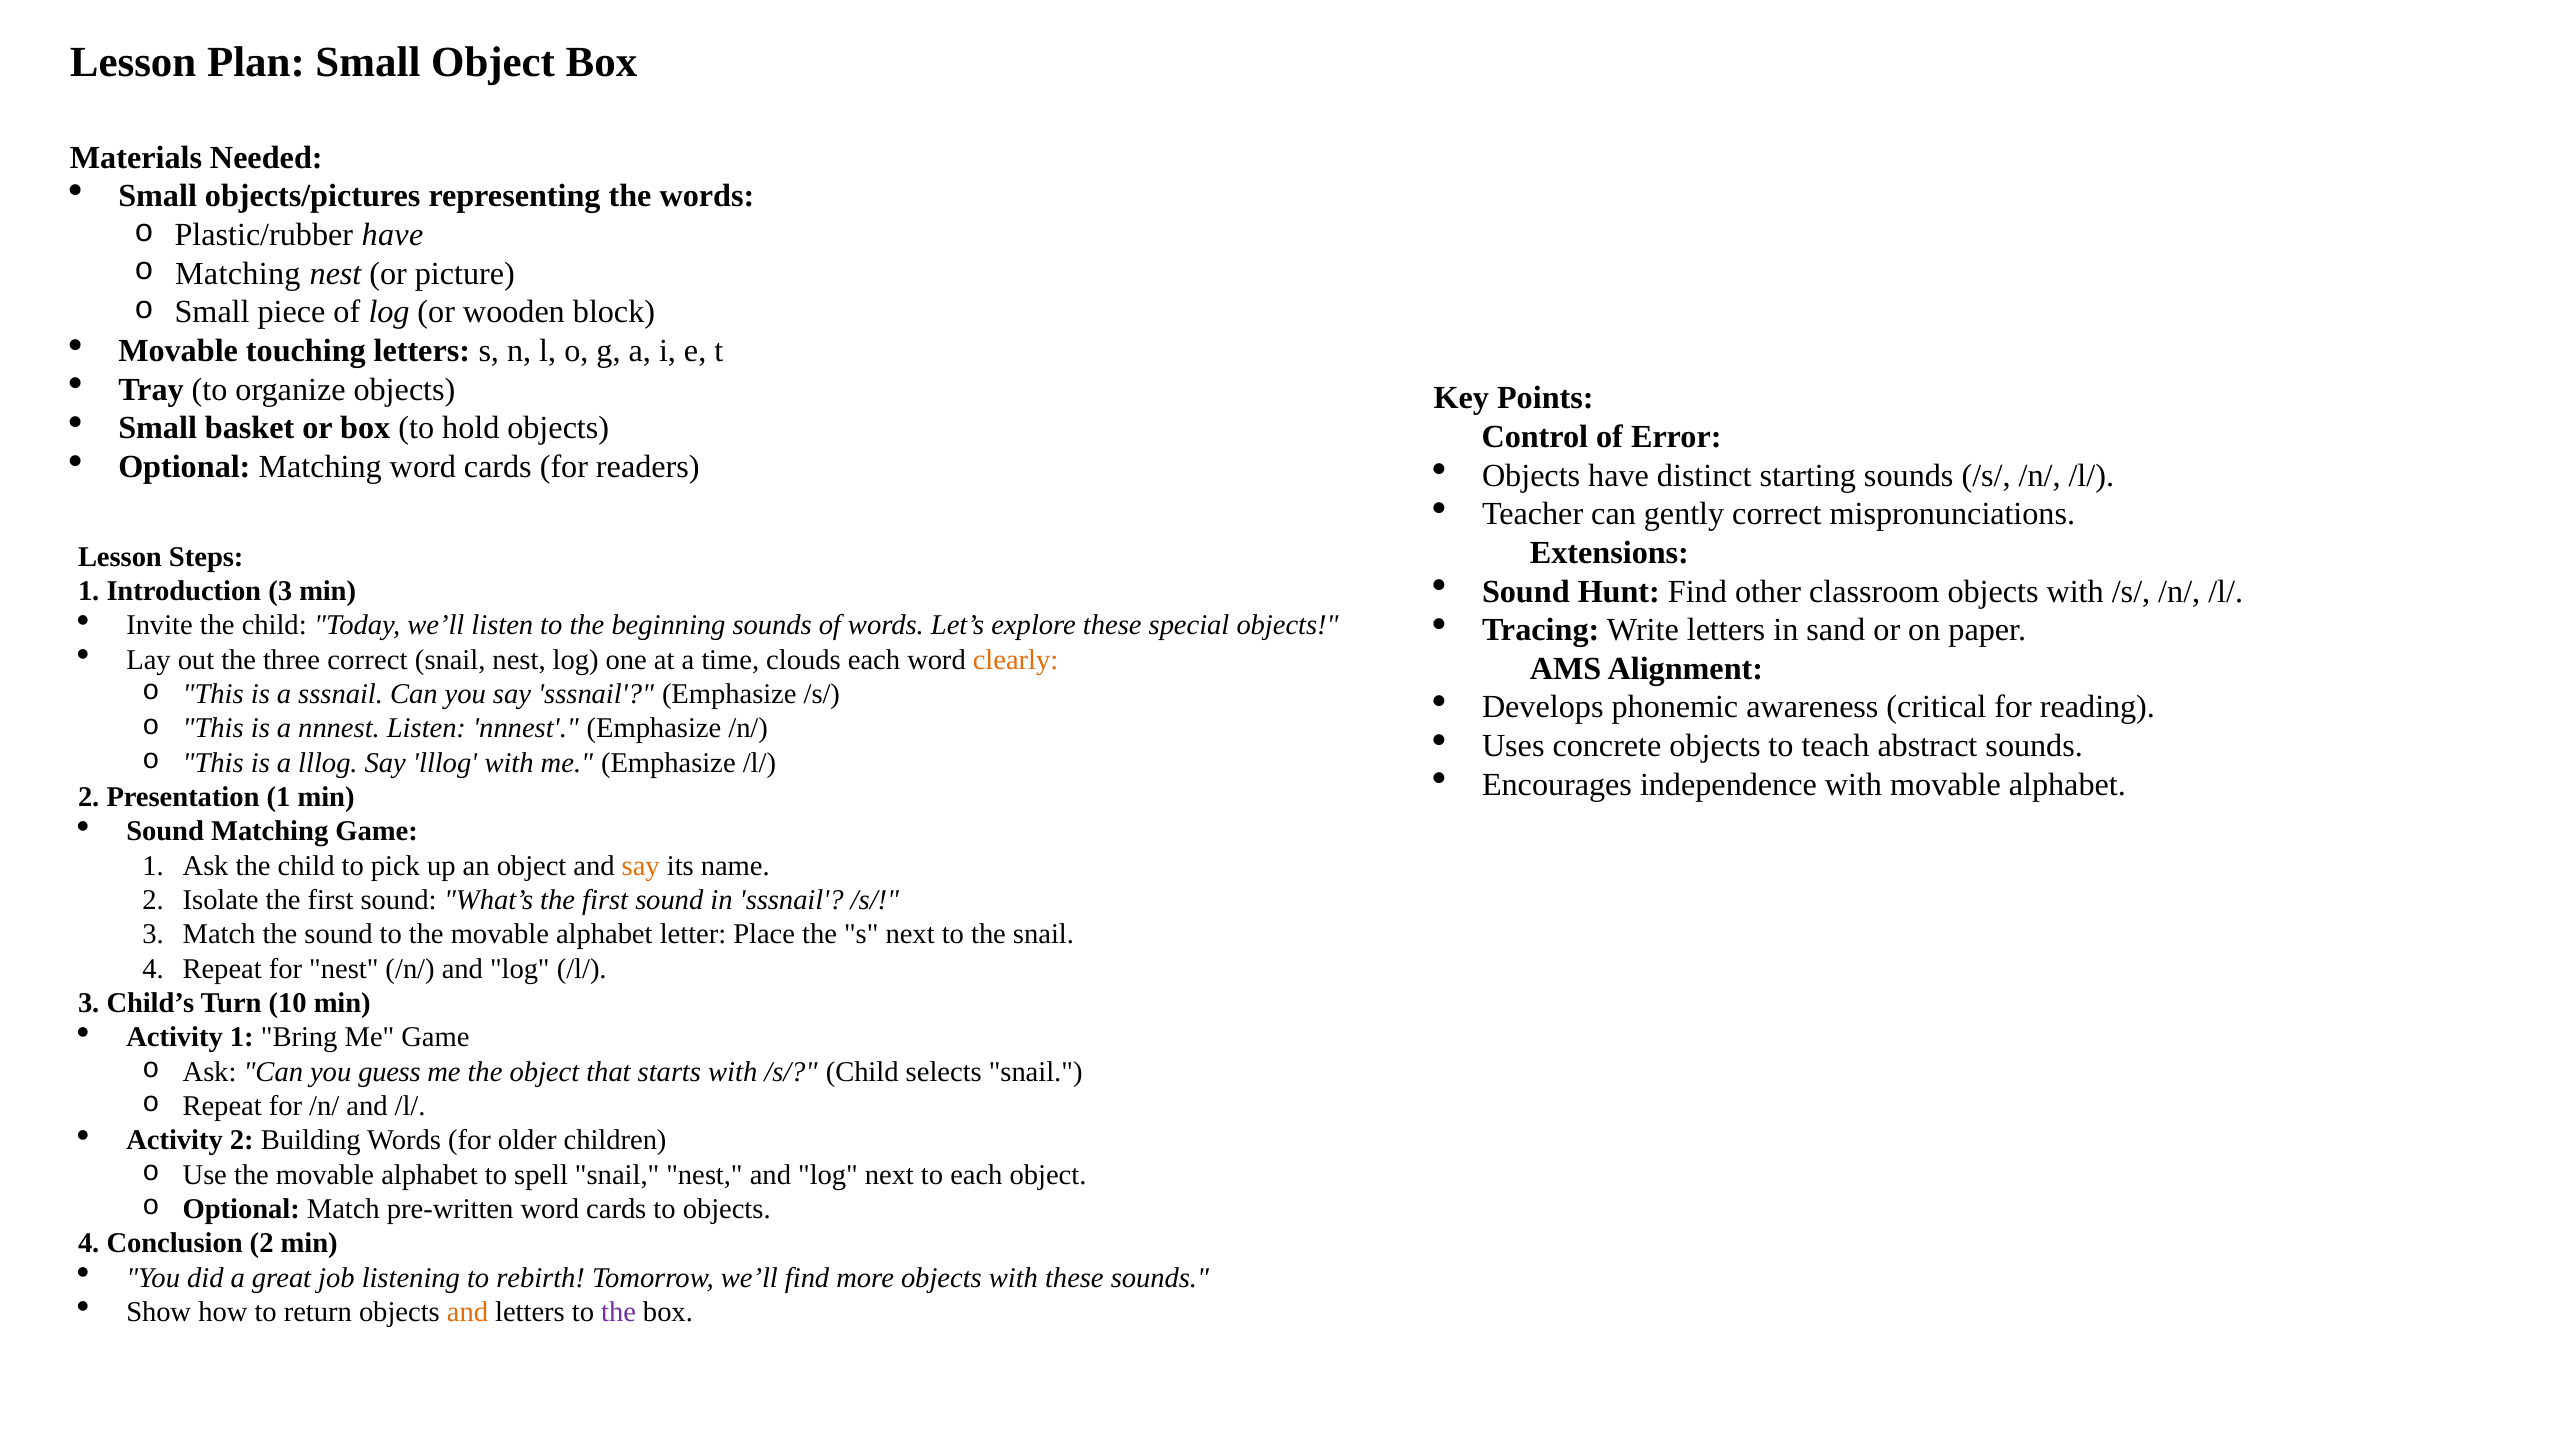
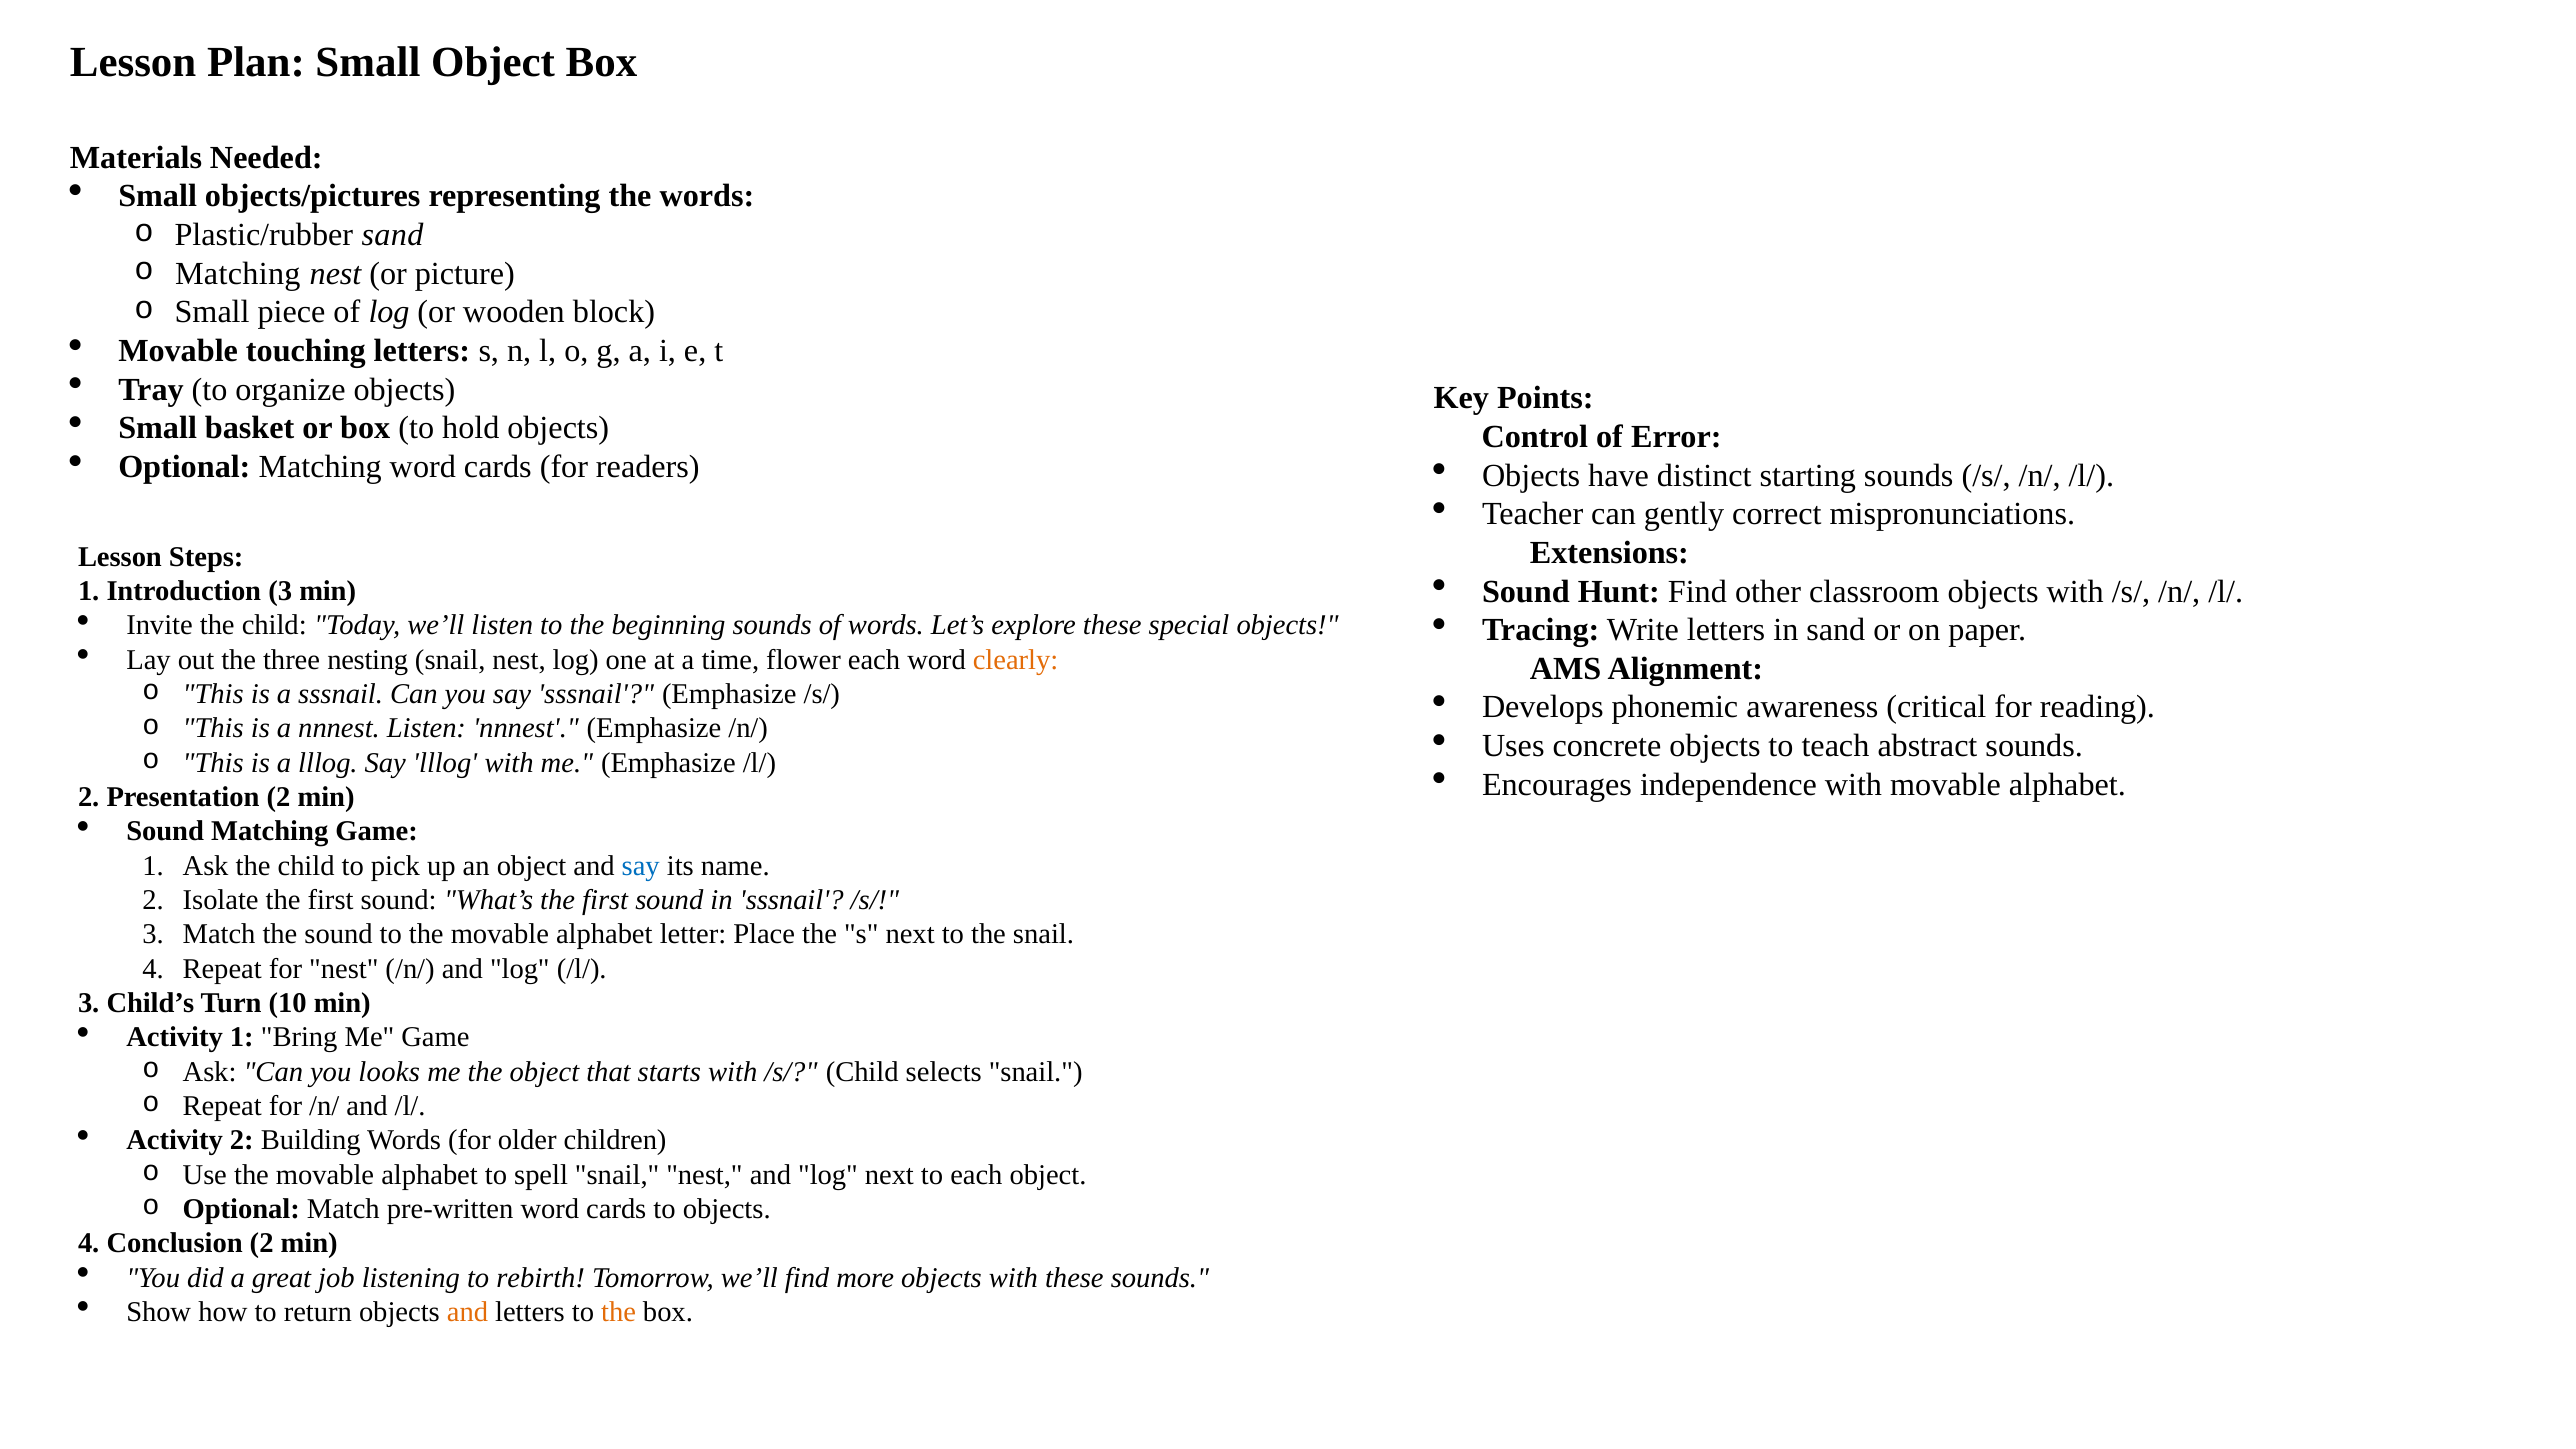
Plastic/rubber have: have -> sand (392, 235)
three correct: correct -> nesting (368, 660)
clouds: clouds -> flower (804, 660)
Presentation 1: 1 -> 2 (279, 797)
say colour: orange -> blue (641, 866)
guess: guess -> looks (389, 1072)
the colour: purple -> orange (619, 1312)
